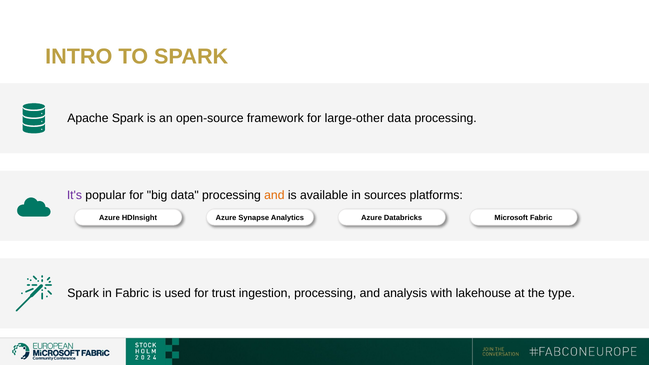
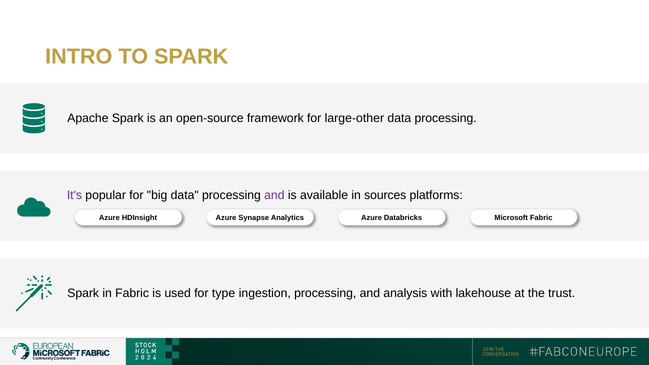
and colour: orange -> purple (274, 195)
trust: trust -> type (224, 293)
type: type -> trust (562, 293)
